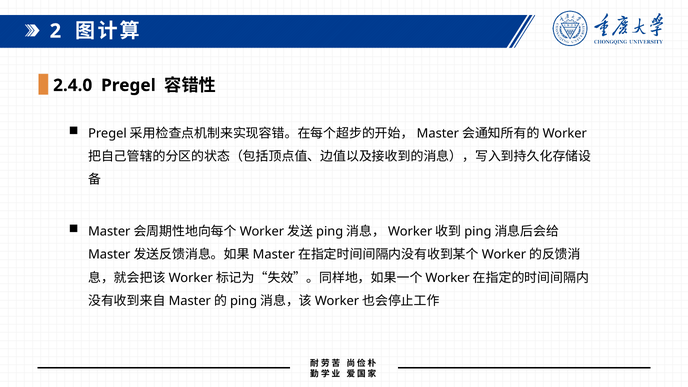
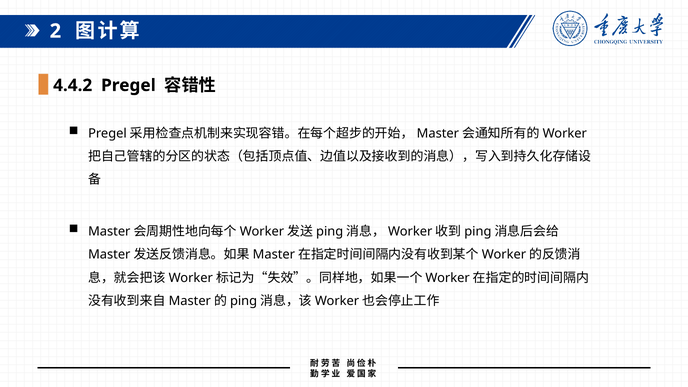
2.4.0: 2.4.0 -> 4.4.2 (73, 85)
